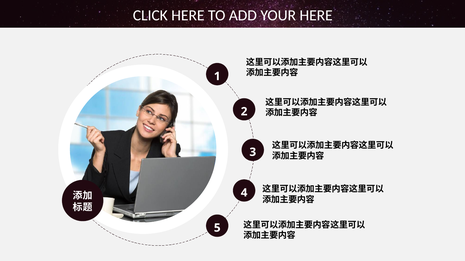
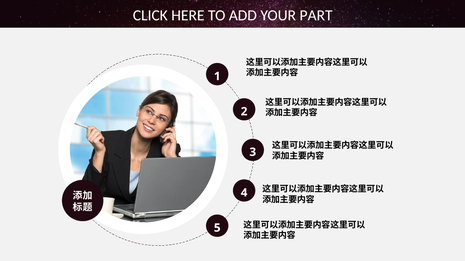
YOUR HERE: HERE -> PART (316, 15)
